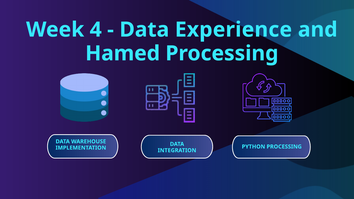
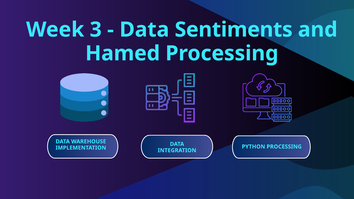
4: 4 -> 3 (96, 30)
Experience: Experience -> Sentiments (234, 30)
